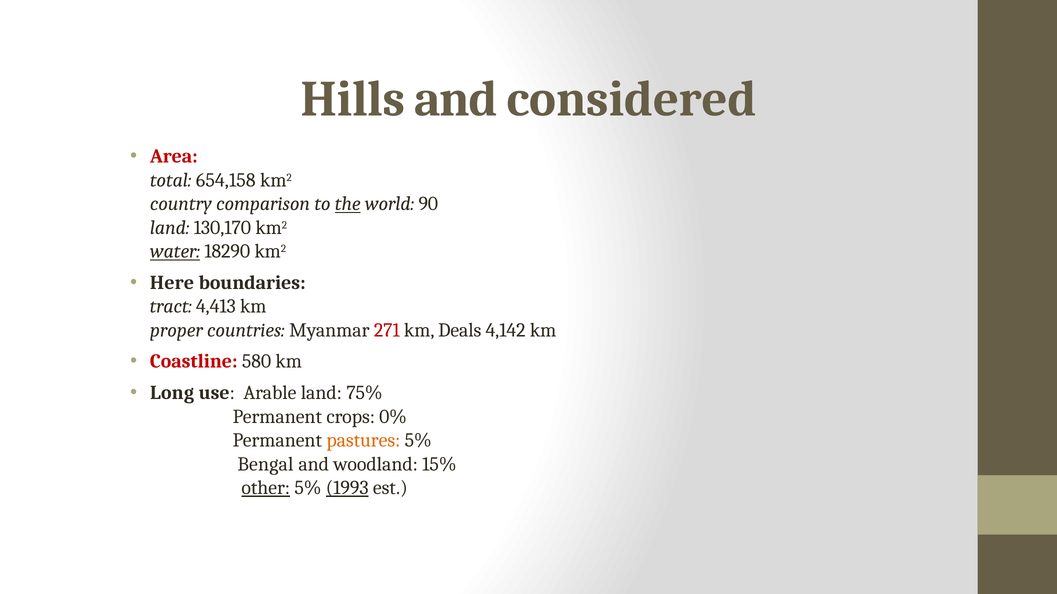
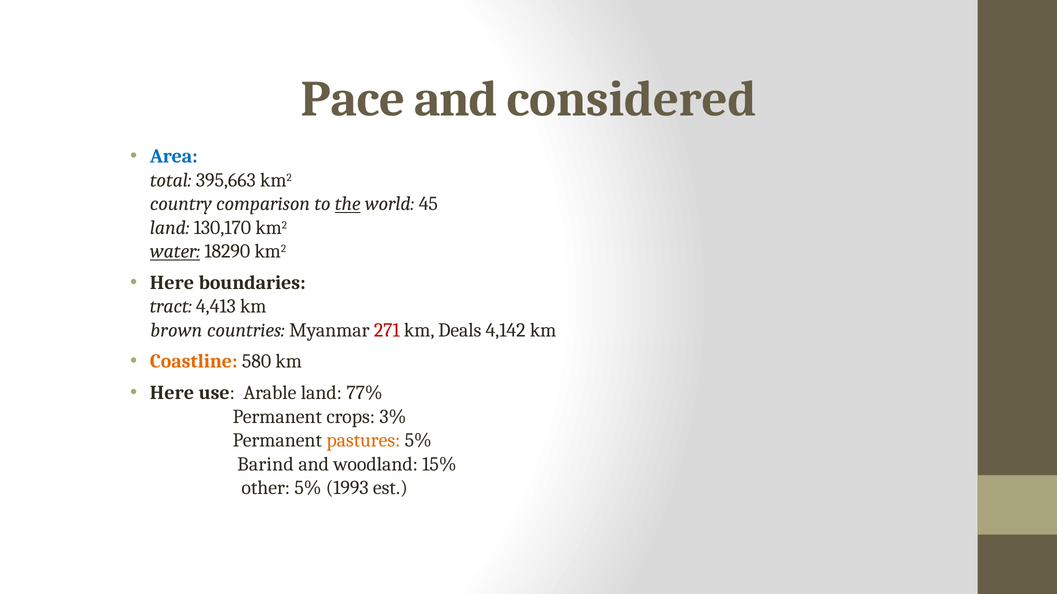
Hills: Hills -> Pace (353, 99)
Area colour: red -> blue (174, 157)
654,158: 654,158 -> 395,663 (226, 180)
90: 90 -> 45 (428, 204)
proper: proper -> brown (176, 331)
Coastline colour: red -> orange (194, 362)
Long: Long -> Here (172, 393)
75%: 75% -> 77% (364, 393)
0%: 0% -> 3% (393, 417)
Bengal: Bengal -> Barind (265, 464)
other underline: present -> none (266, 488)
1993 underline: present -> none (347, 488)
